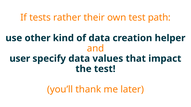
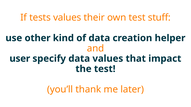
tests rather: rather -> values (67, 18)
path: path -> stuff (159, 18)
